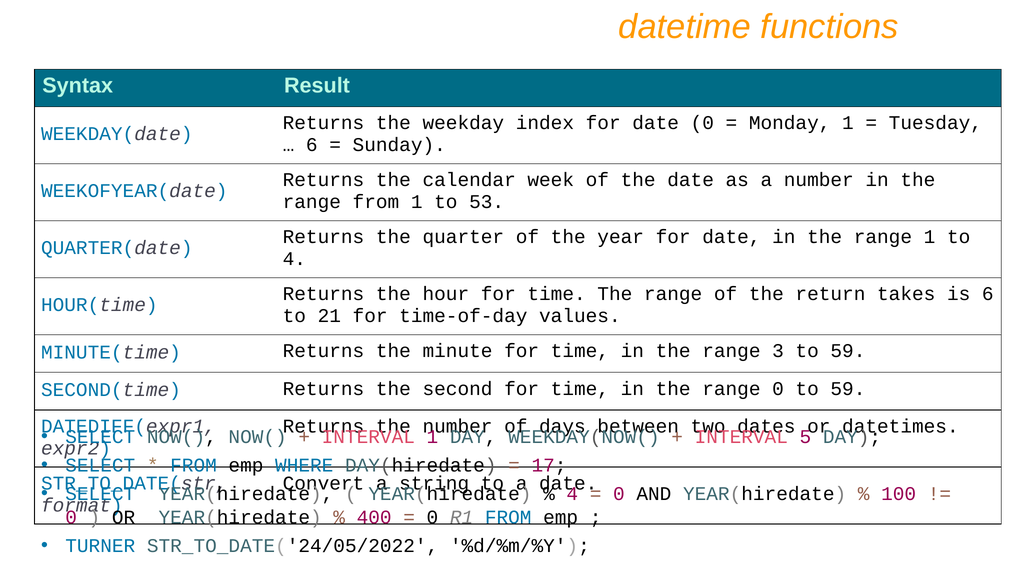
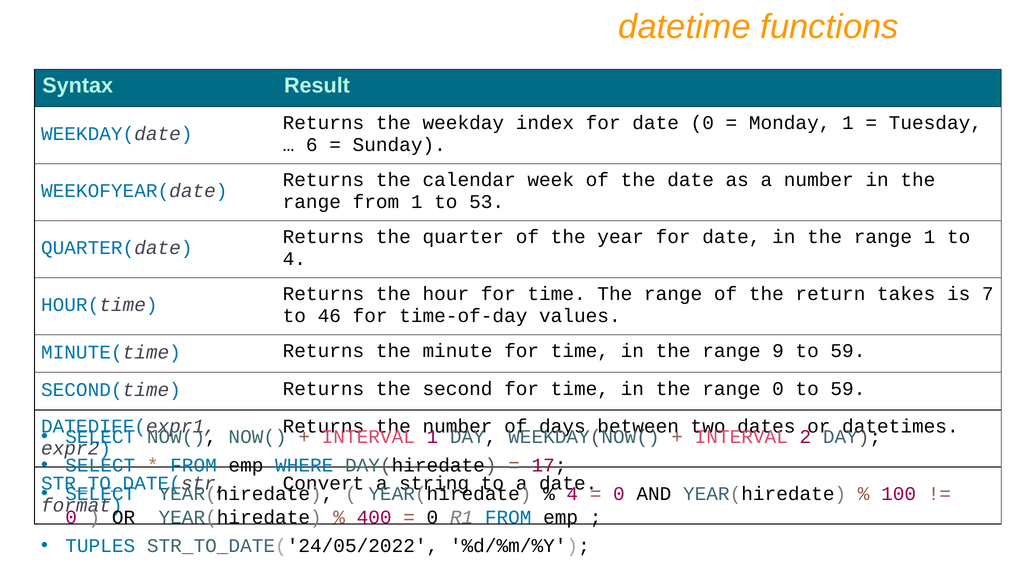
is 6: 6 -> 7 (988, 294)
21: 21 -> 46 (329, 316)
3: 3 -> 9 (778, 351)
5: 5 -> 2 (805, 437)
TURNER: TURNER -> TUPLES (100, 545)
